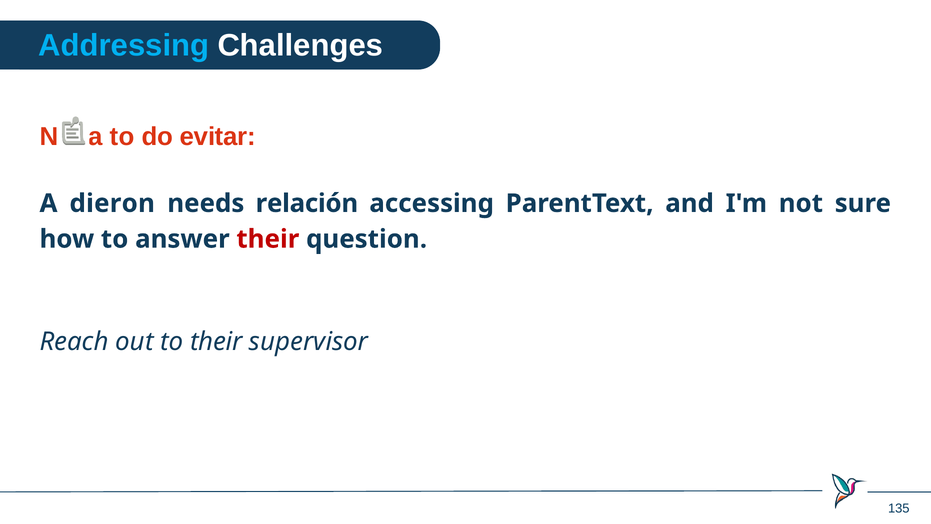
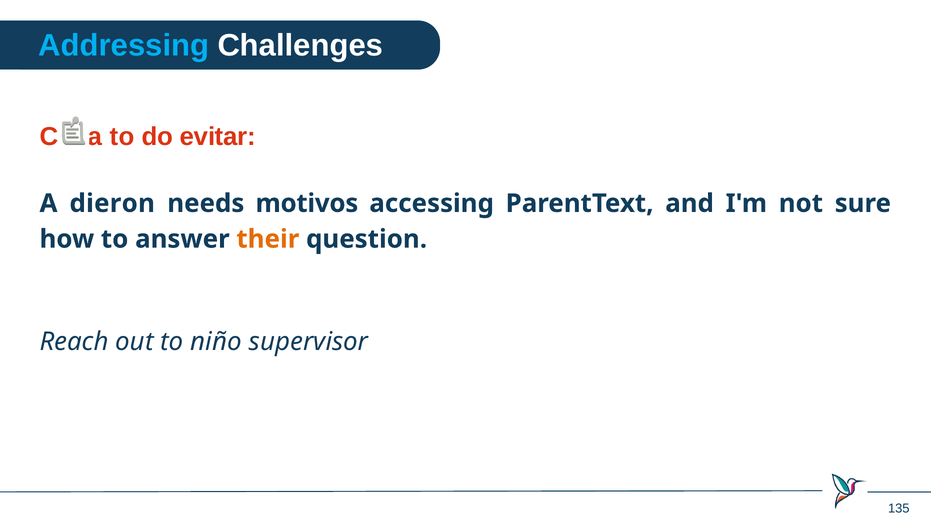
Nada: Nada -> Casa (71, 137)
relación: relación -> motivos (307, 203)
their colour: red -> orange (268, 239)
to their: their -> niño (216, 341)
